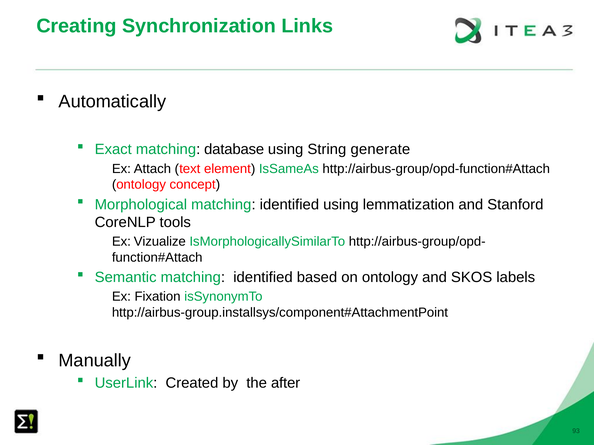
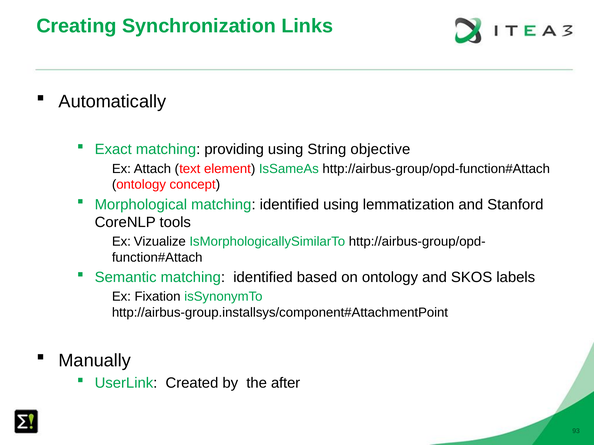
database: database -> providing (234, 150)
generate: generate -> objective (380, 150)
